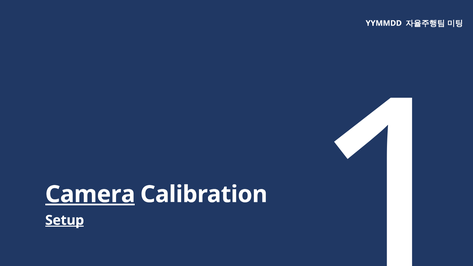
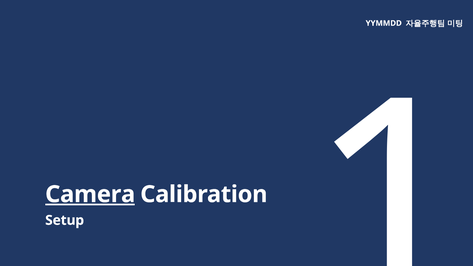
Setup underline: present -> none (65, 220)
